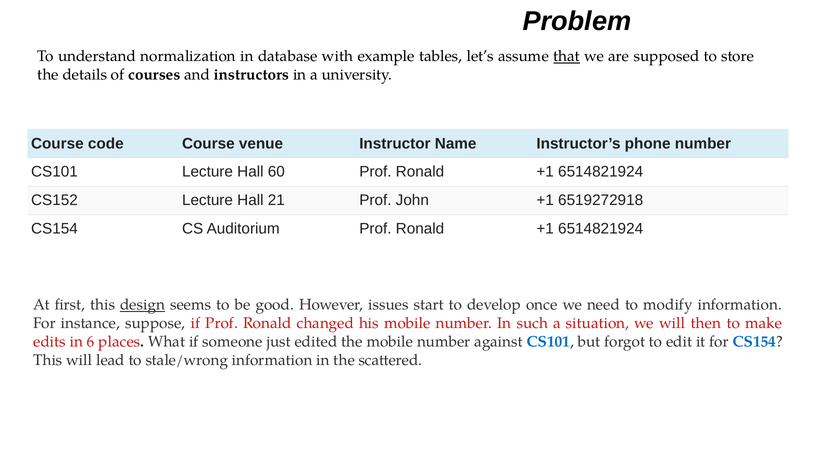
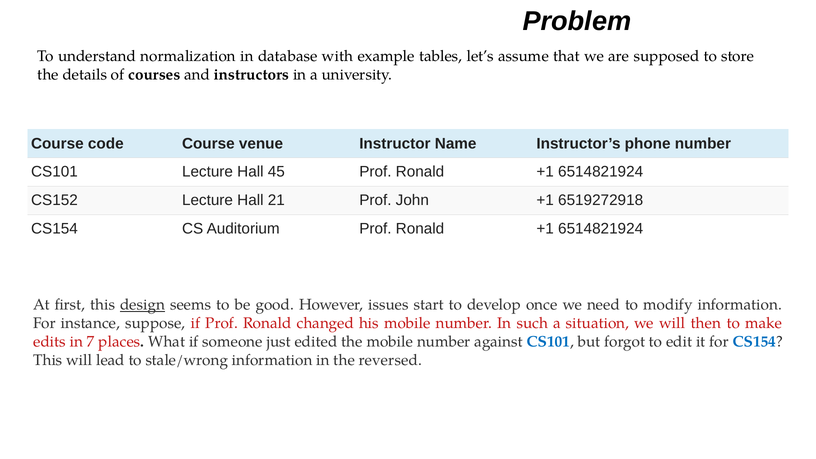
that underline: present -> none (567, 56)
60: 60 -> 45 (276, 172)
6: 6 -> 7 (91, 342)
scattered: scattered -> reversed (390, 360)
